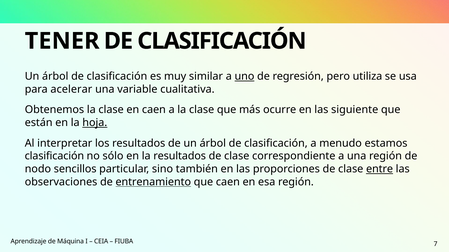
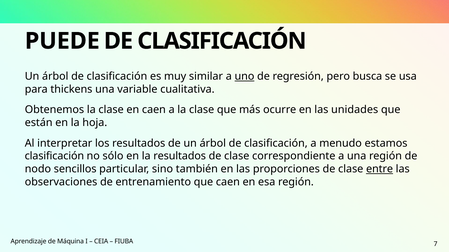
TENER: TENER -> PUEDE (62, 41)
utiliza: utiliza -> busca (367, 76)
acelerar: acelerar -> thickens (71, 89)
siguiente: siguiente -> unidades (355, 110)
hoja underline: present -> none (95, 123)
entrenamiento underline: present -> none (153, 182)
